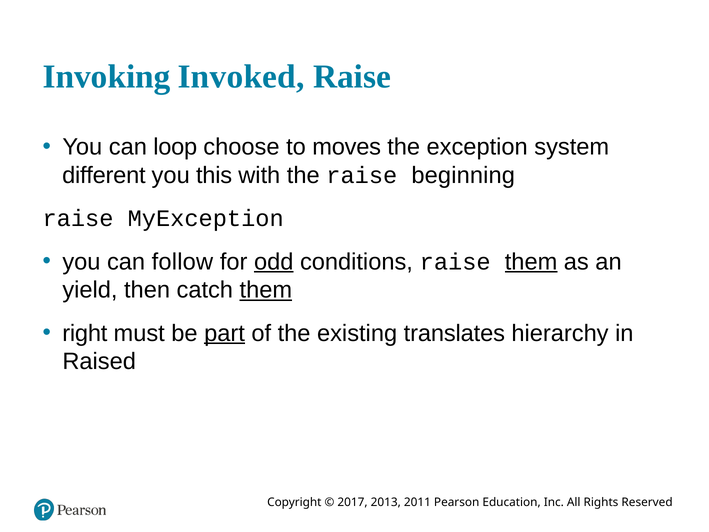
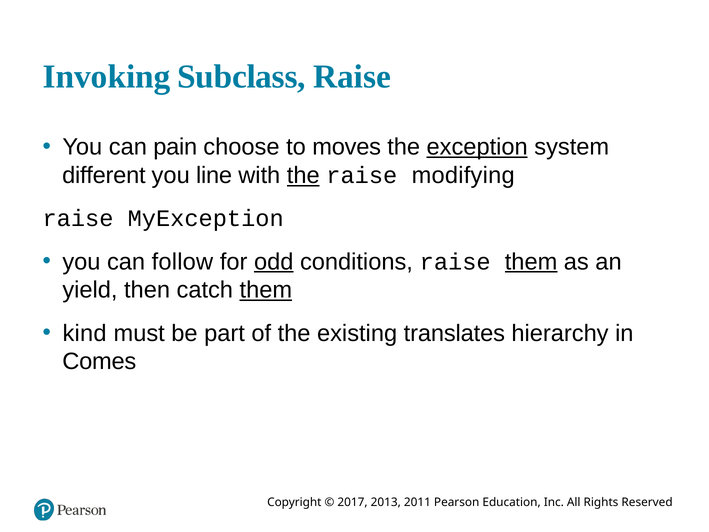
Invoked: Invoked -> Subclass (241, 77)
loop: loop -> pain (175, 147)
exception underline: none -> present (477, 147)
this: this -> line (214, 175)
the underline: none -> present (303, 175)
beginning: beginning -> modifying (463, 175)
right: right -> kind (85, 333)
part underline: present -> none (224, 333)
Raised: Raised -> Comes (99, 361)
